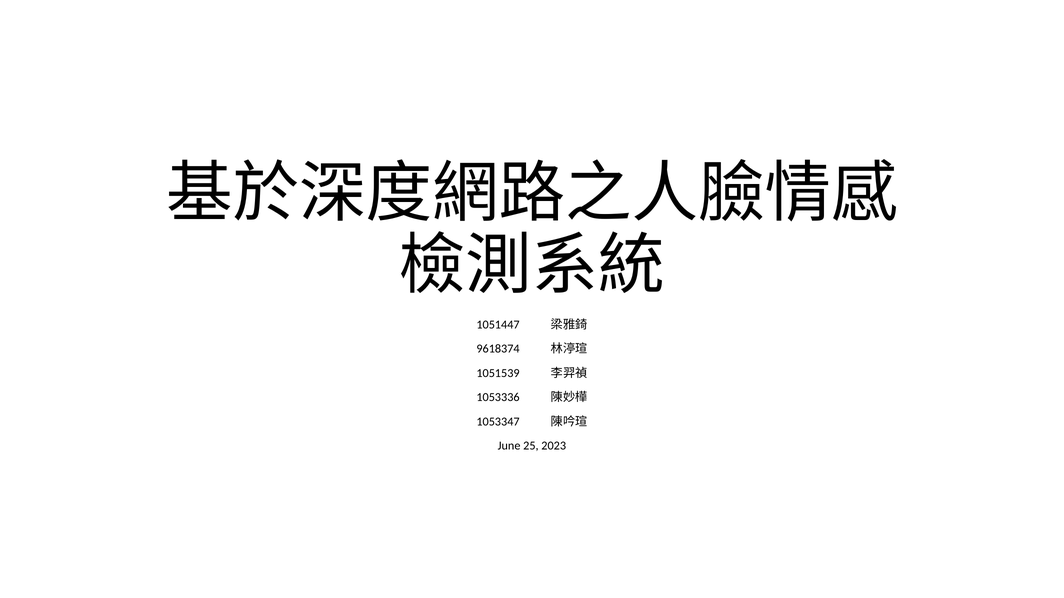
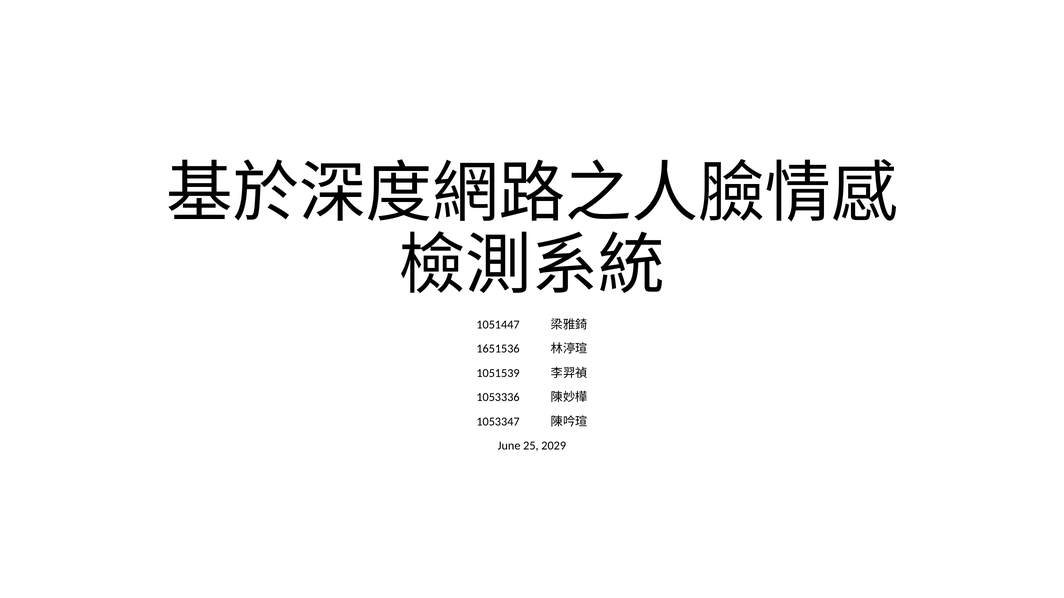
9618374: 9618374 -> 1651536 (498, 349)
2023: 2023 -> 2029 (554, 446)
